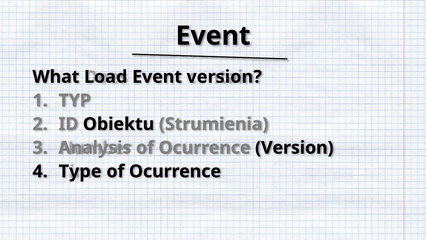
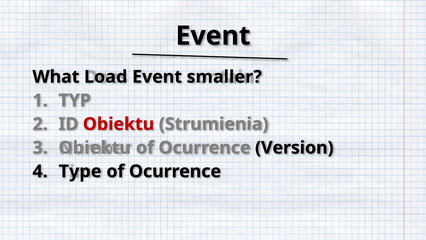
Event version: version -> smaller (224, 77)
Obiektu colour: black -> red (119, 124)
Analysis: Analysis -> Obiektu (95, 148)
